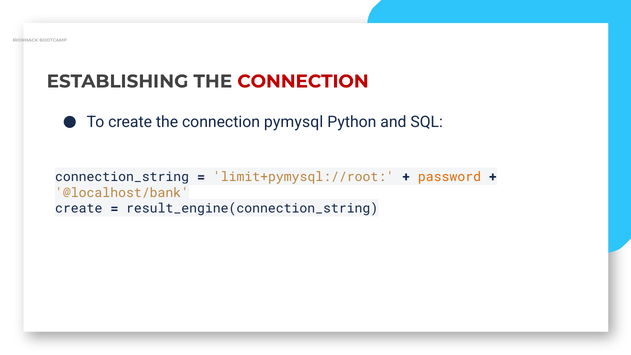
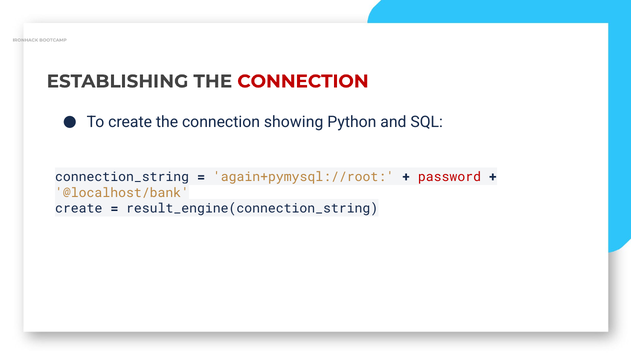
pymysql: pymysql -> showing (294, 122)
limit+pymysql://root: limit+pymysql://root -> again+pymysql://root (303, 177)
password colour: orange -> red (450, 177)
